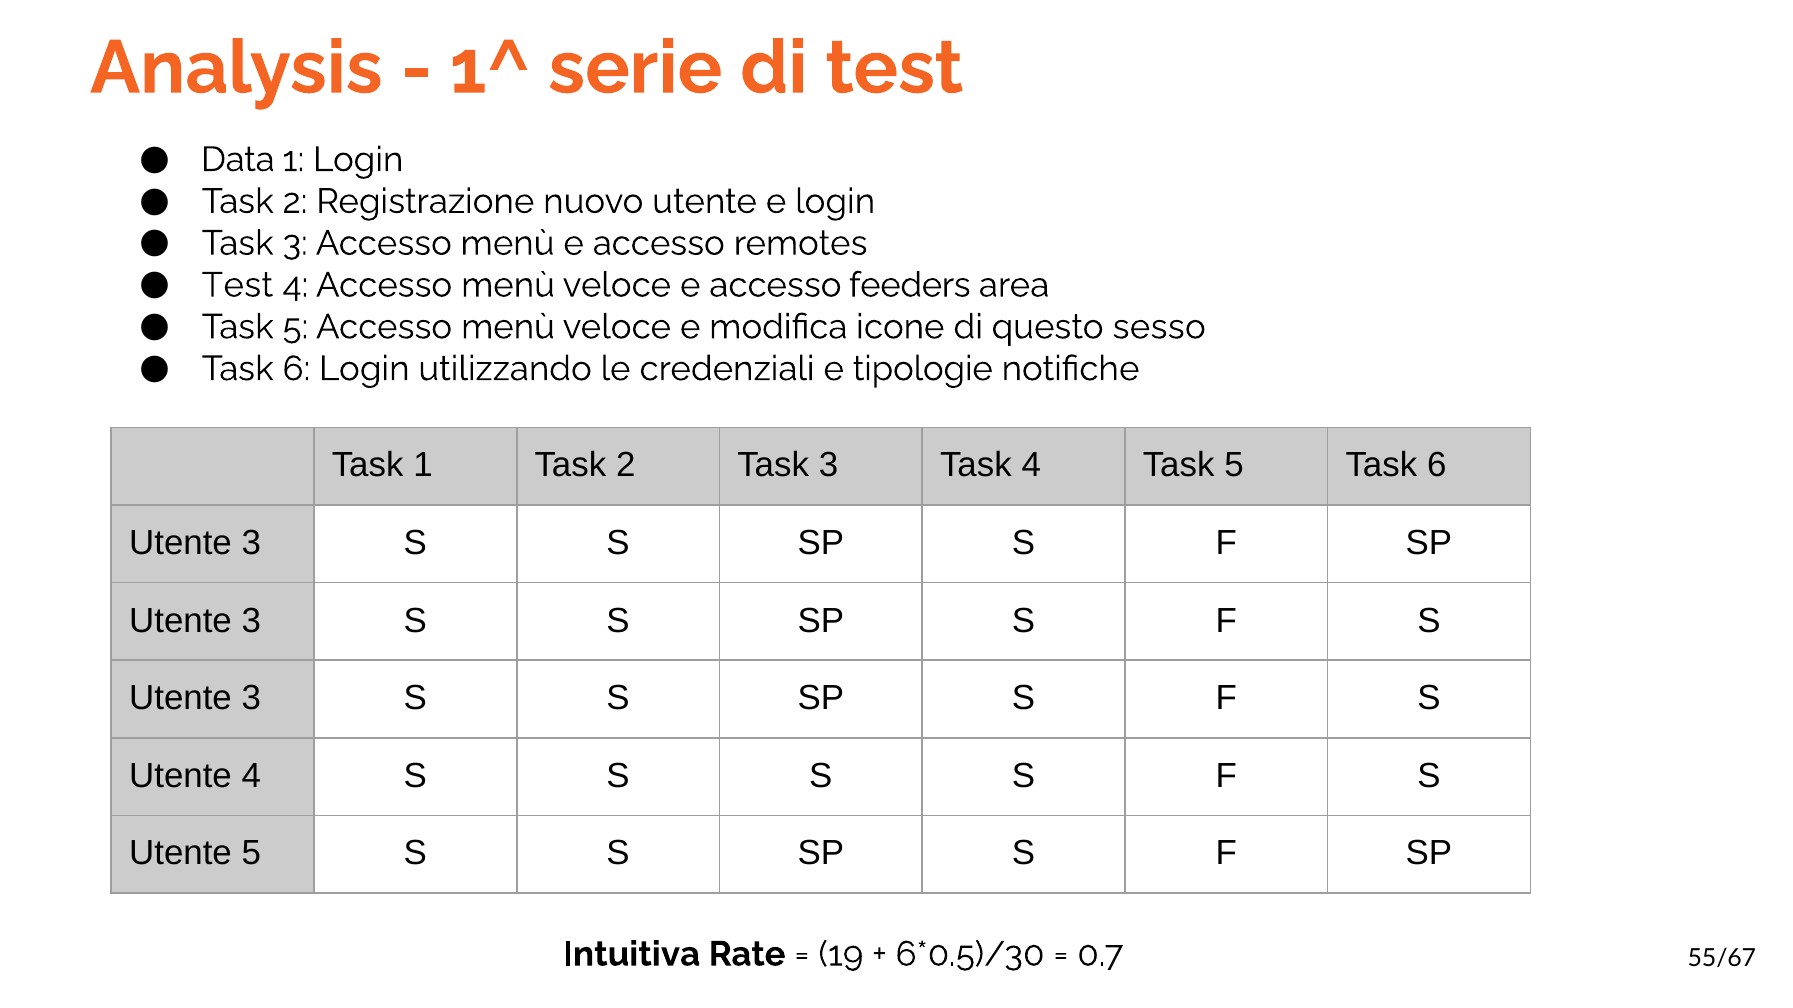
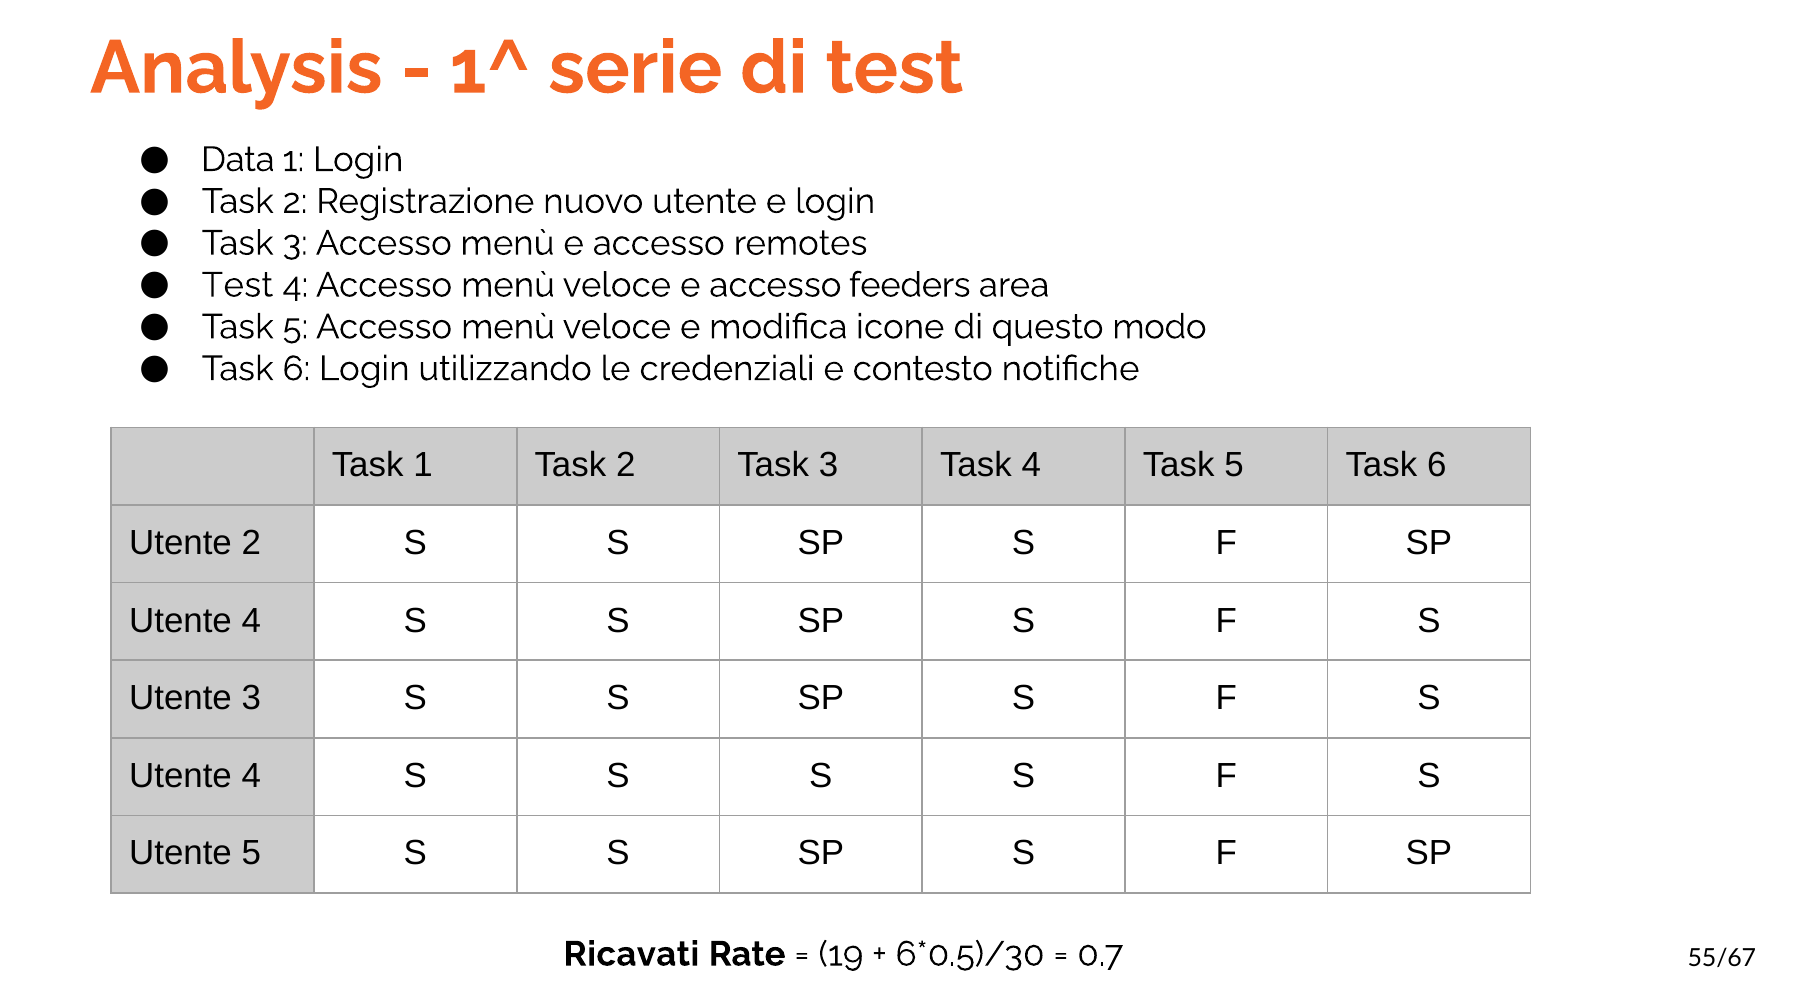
sesso: sesso -> modo (1160, 327)
tipologie: tipologie -> contesto (923, 369)
3: 3 -> 2 (251, 543)
3: 3 -> 4 (251, 621)
Intuitiva: Intuitiva -> Ricavati (631, 955)
